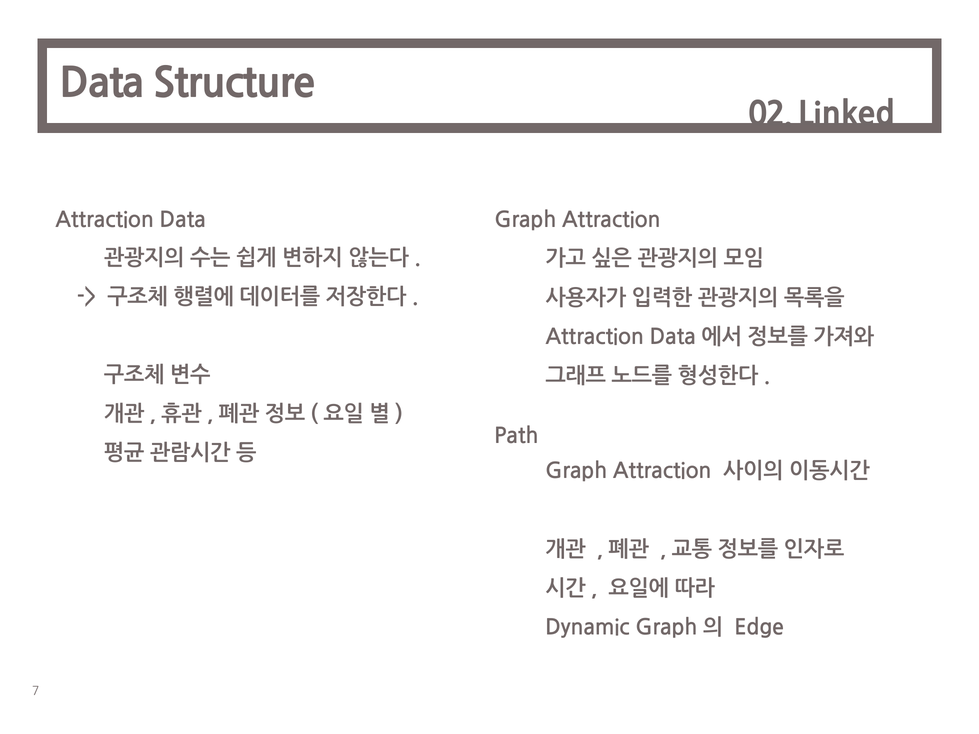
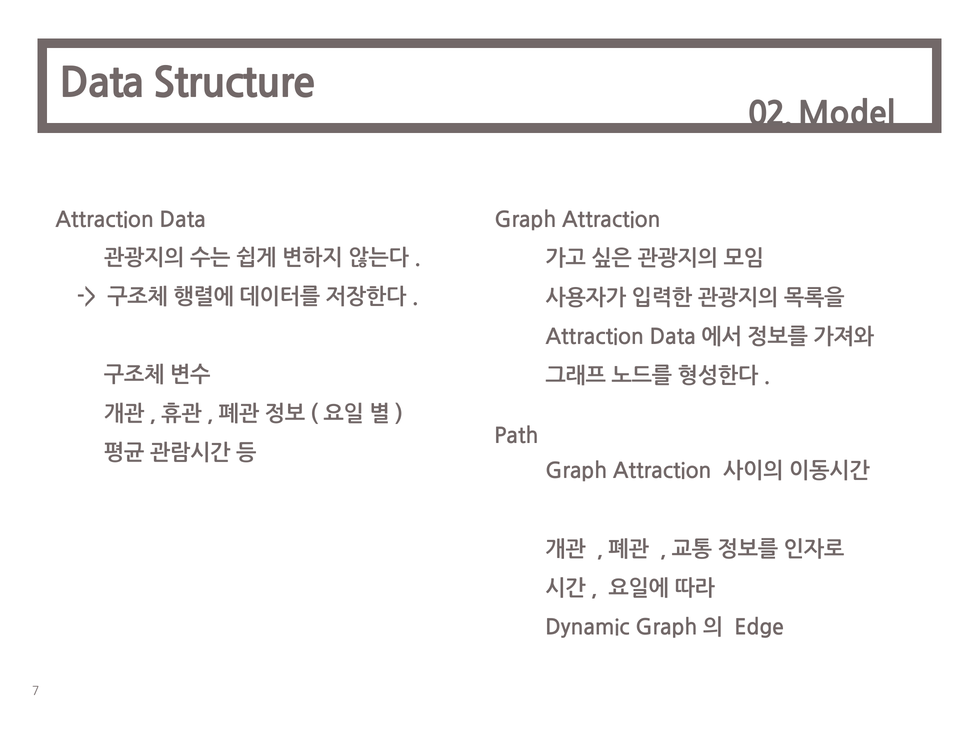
Linked: Linked -> Model (847, 115)
